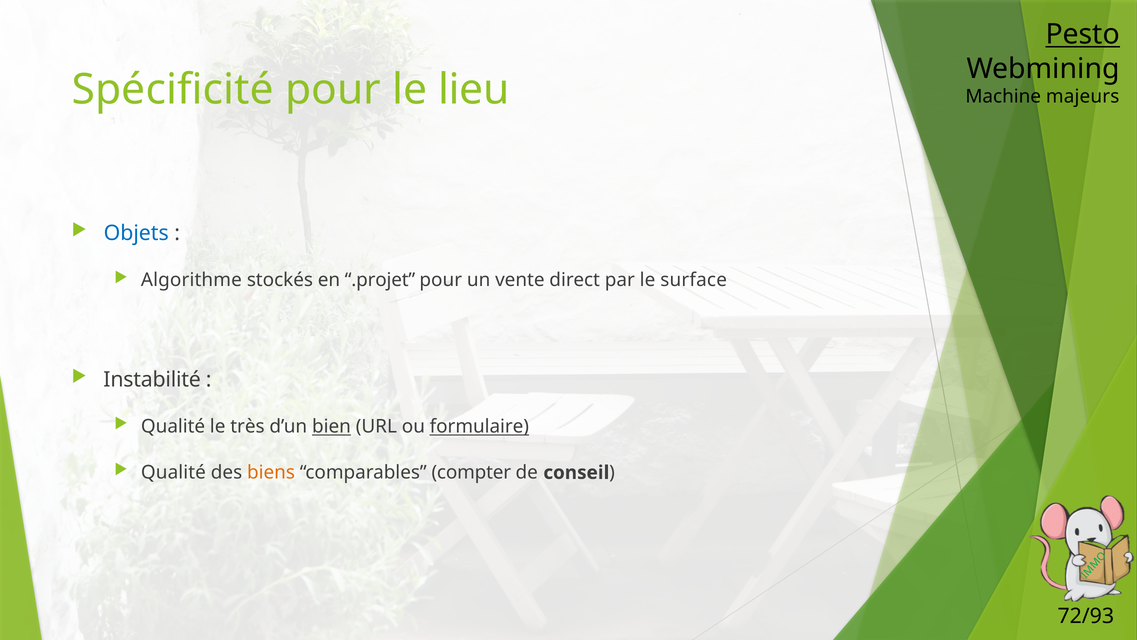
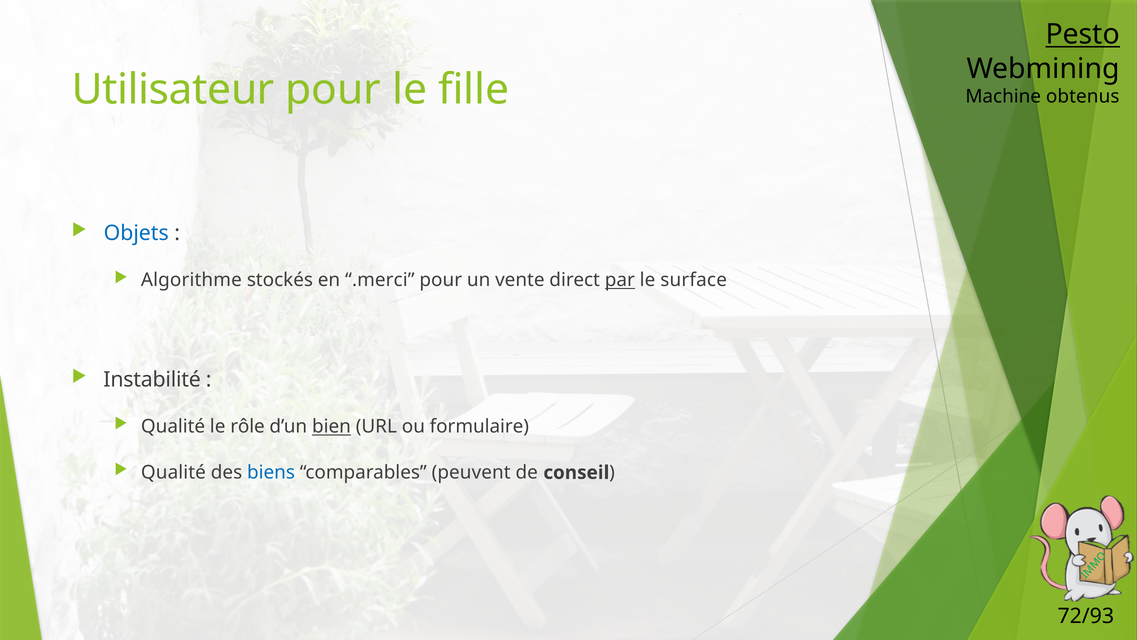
Spécificité: Spécificité -> Utilisateur (173, 90)
lieu: lieu -> fille (474, 90)
majeurs: majeurs -> obtenus (1083, 96)
.projet: .projet -> .merci (380, 280)
par underline: none -> present (620, 280)
très: très -> rôle (248, 426)
formulaire underline: present -> none (479, 426)
biens colour: orange -> blue (271, 472)
compter: compter -> peuvent (471, 472)
